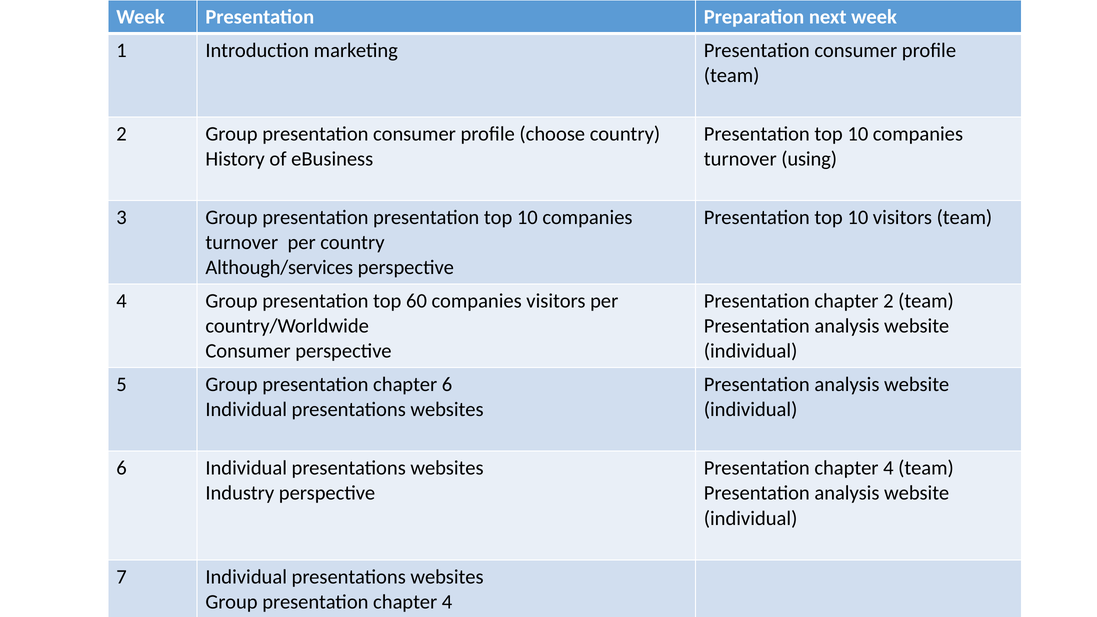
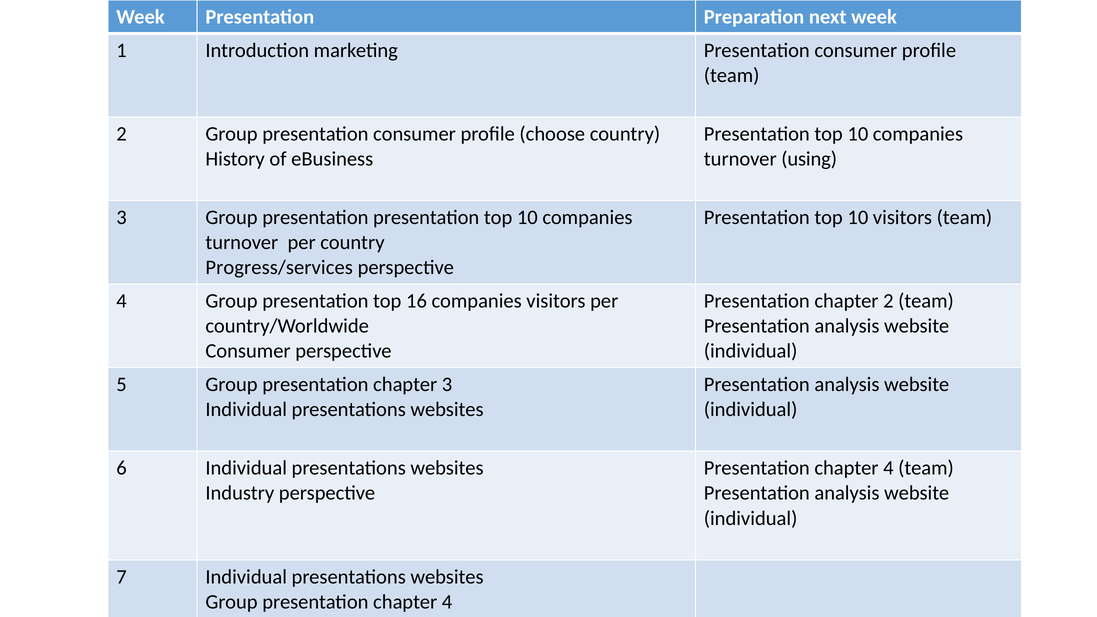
Although/services: Although/services -> Progress/services (279, 268)
60: 60 -> 16 (417, 301)
chapter 6: 6 -> 3 (447, 385)
